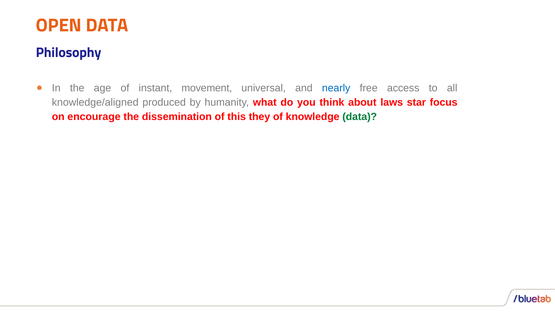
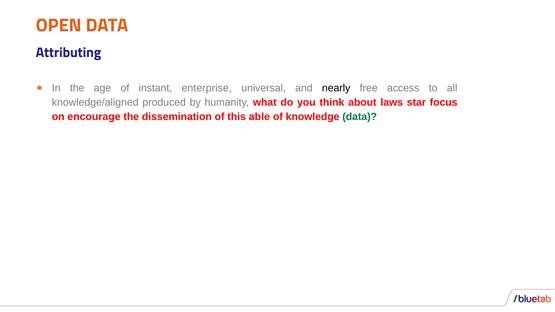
Philosophy: Philosophy -> Attributing (69, 52)
movement: movement -> enterprise (207, 88)
nearly colour: blue -> black (336, 88)
they: they -> able (259, 117)
